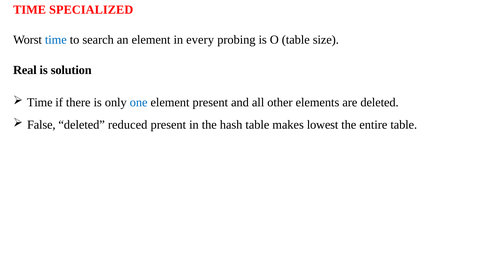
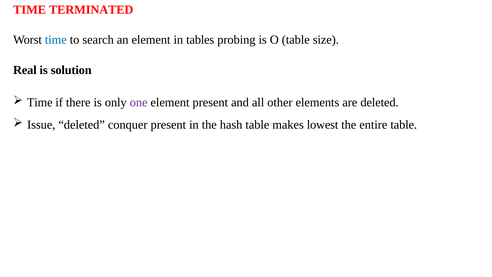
SPECIALIZED: SPECIALIZED -> TERMINATED (91, 10)
every: every -> tables (200, 40)
one colour: blue -> purple (139, 102)
False: False -> Issue (41, 125)
reduced: reduced -> conquer (128, 125)
